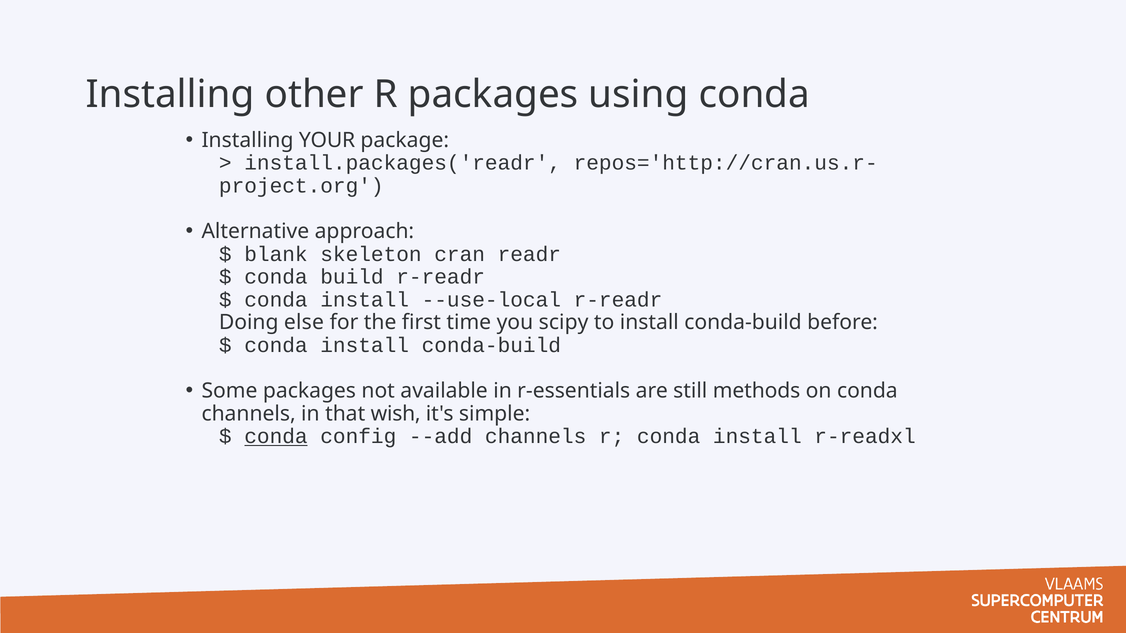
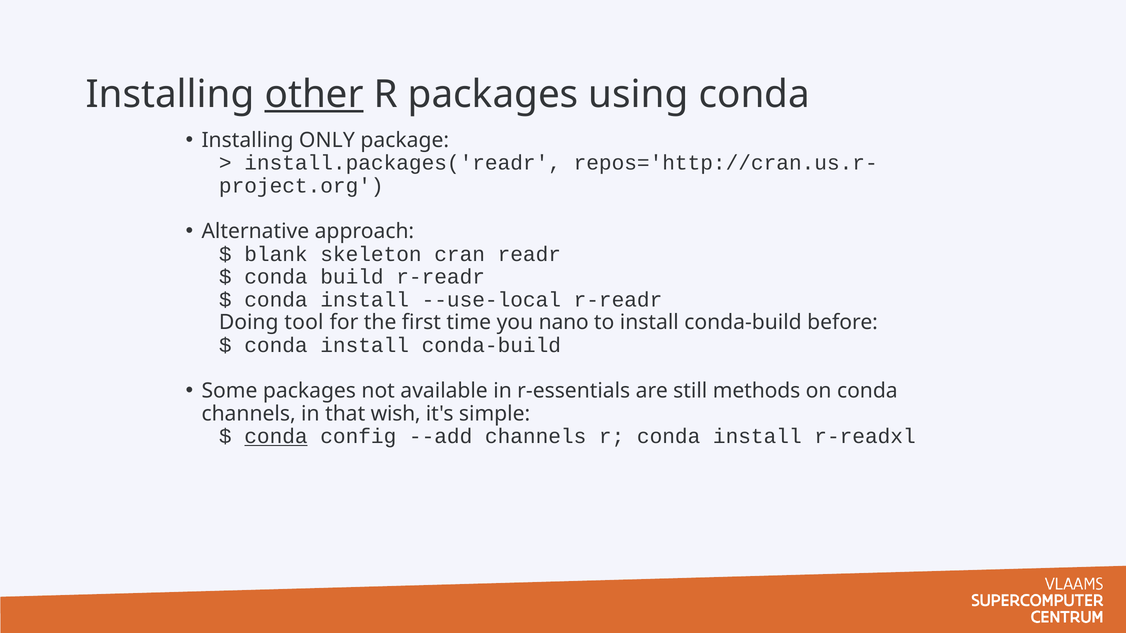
other underline: none -> present (314, 95)
YOUR: YOUR -> ONLY (327, 140)
else: else -> tool (304, 323)
scipy: scipy -> nano (564, 323)
